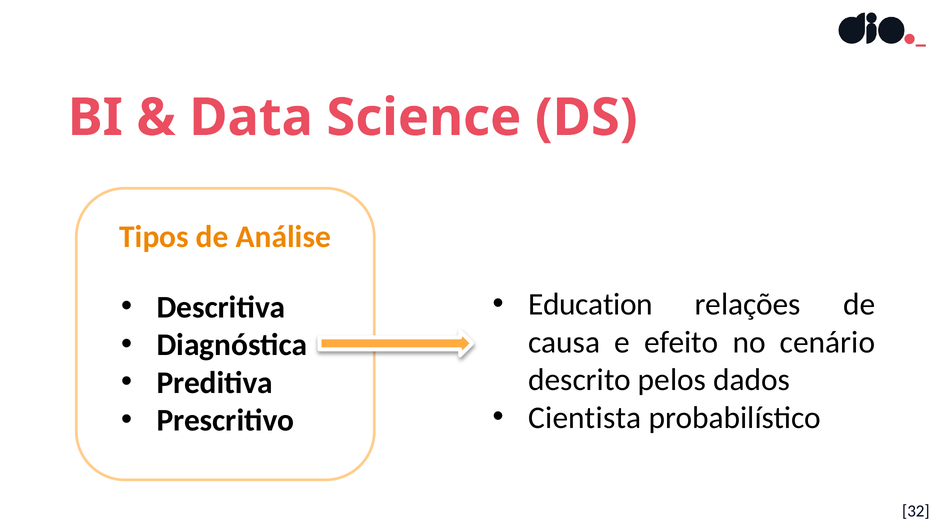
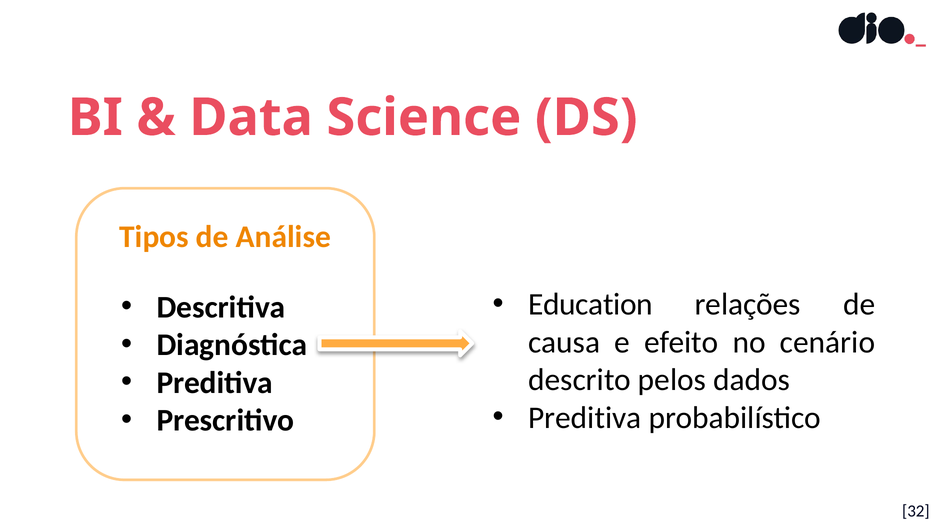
Cientista: Cientista -> Preditiva (585, 417)
